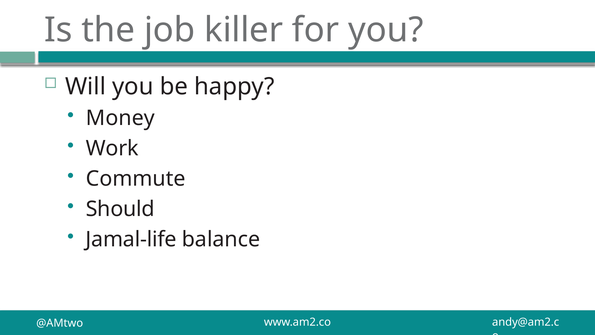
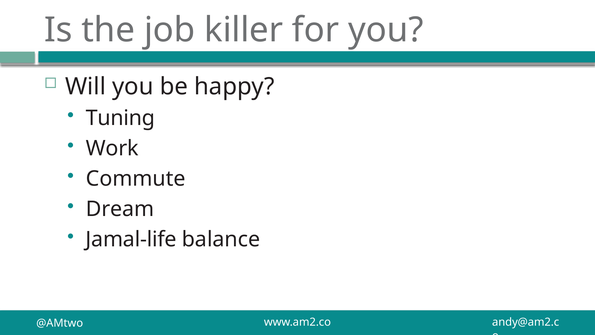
Money: Money -> Tuning (120, 118)
Should: Should -> Dream (120, 209)
